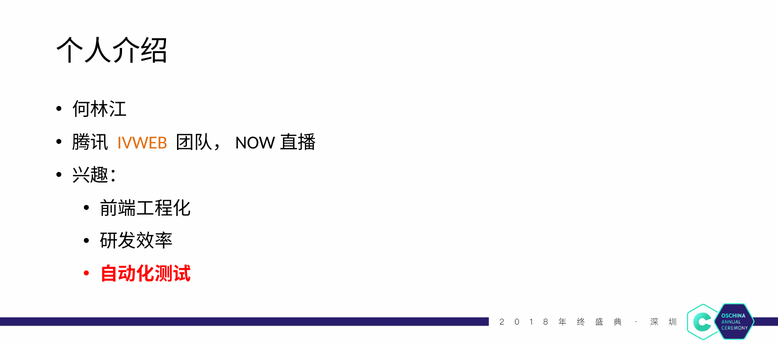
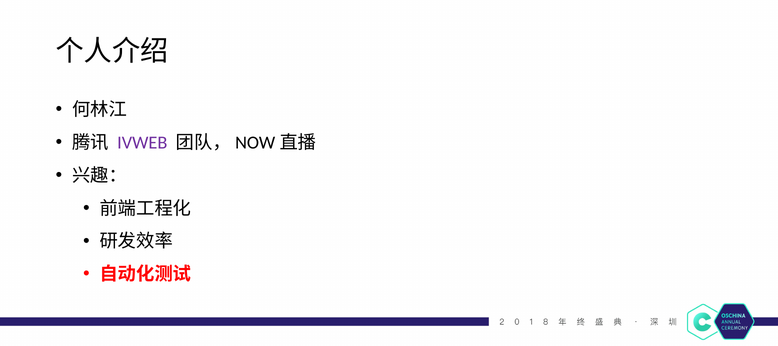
IVWEB colour: orange -> purple (142, 142)
